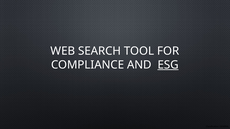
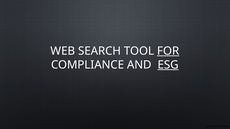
FOR underline: none -> present (168, 51)
